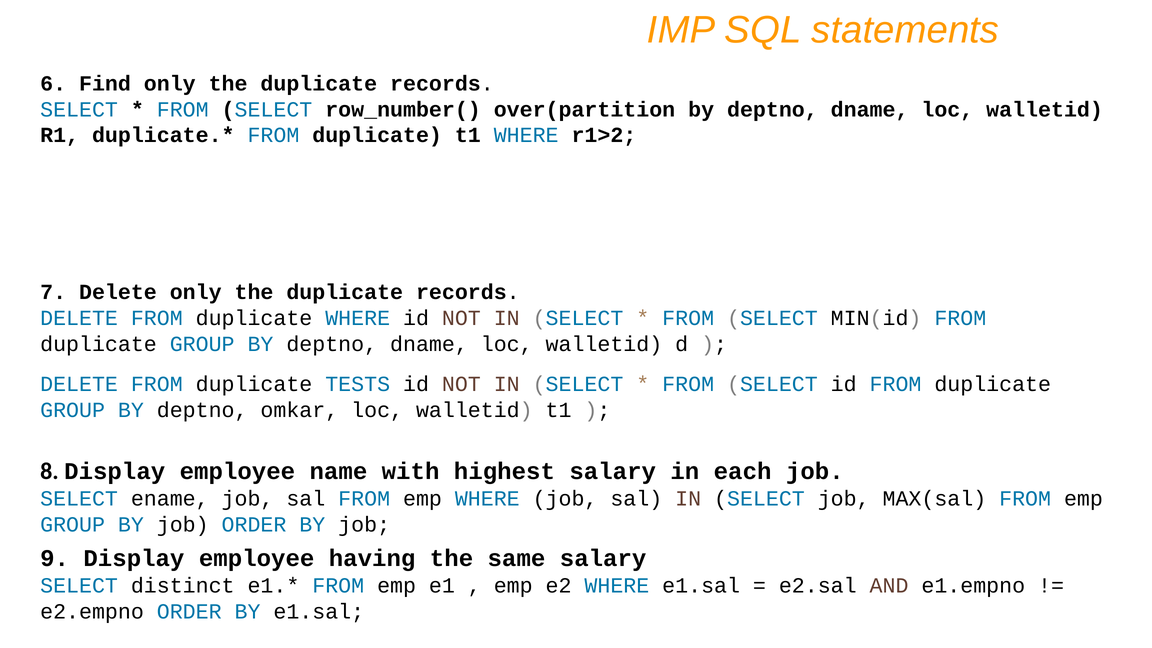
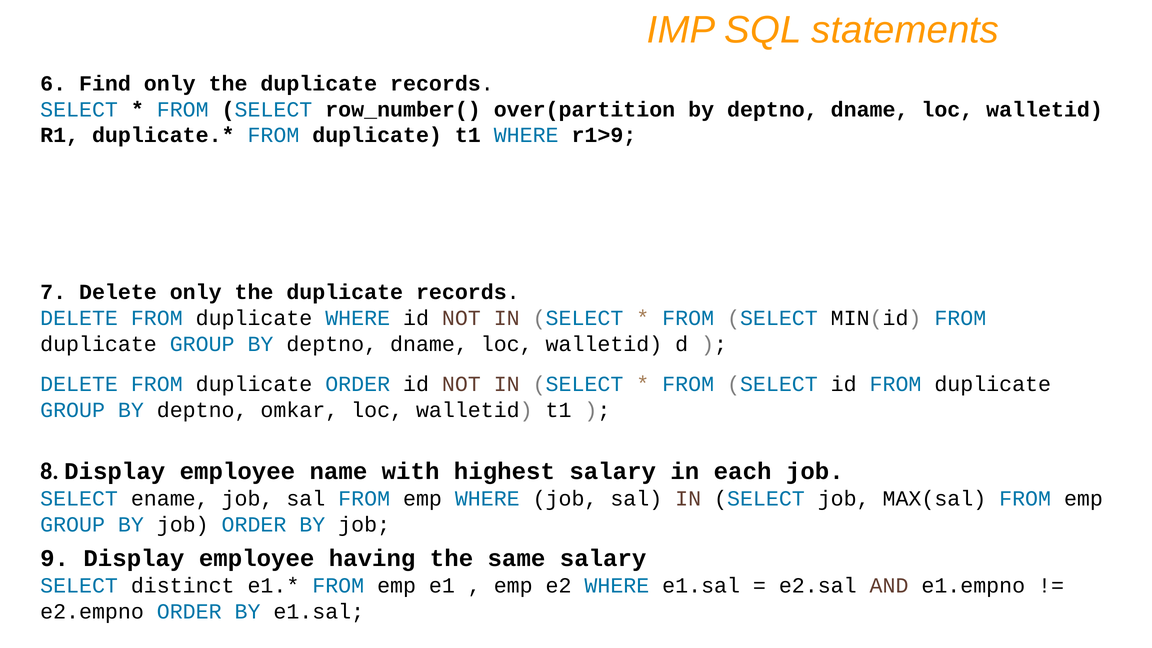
r1>2: r1>2 -> r1>9 (604, 135)
duplicate TESTS: TESTS -> ORDER (358, 384)
